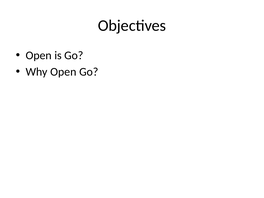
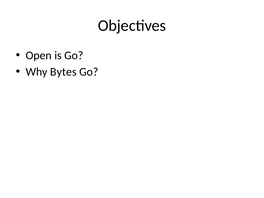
Why Open: Open -> Bytes (63, 72)
